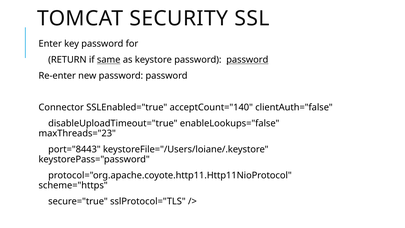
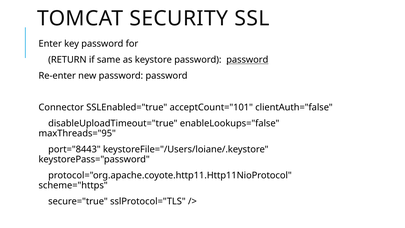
same underline: present -> none (109, 60)
acceptCount="140: acceptCount="140 -> acceptCount="101 (211, 107)
maxThreads="23: maxThreads="23 -> maxThreads="95 (77, 133)
